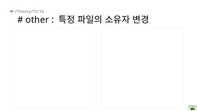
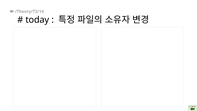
other: other -> today (37, 20)
